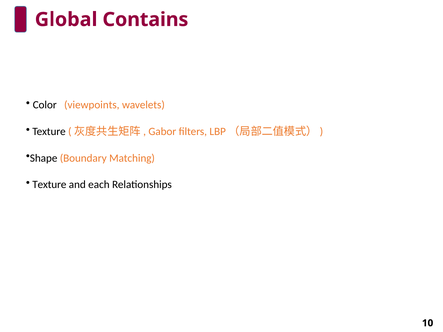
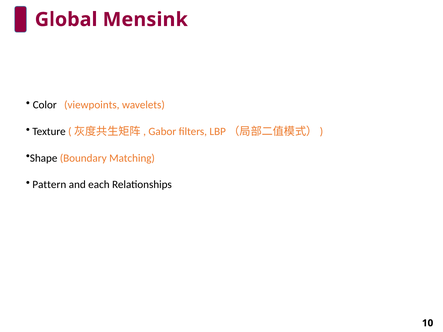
Contains: Contains -> Mensink (145, 20)
Texture: Texture -> Pattern (49, 185)
